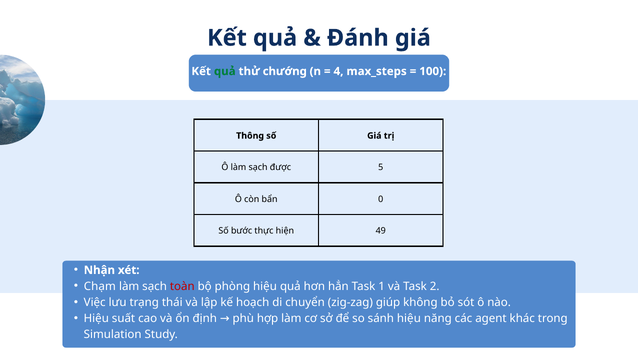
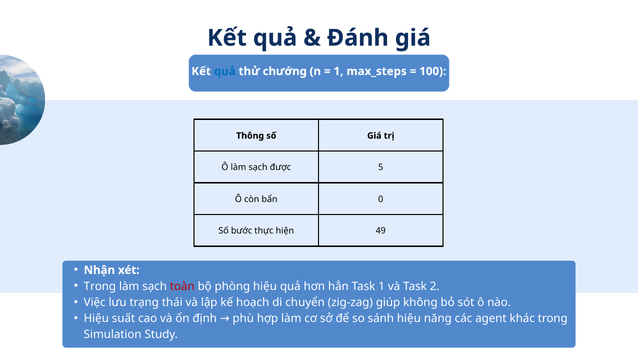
quả colour: green -> blue (225, 71)
4: 4 -> 1 (339, 71)
Chạm: Chạm -> Trong (100, 286)
